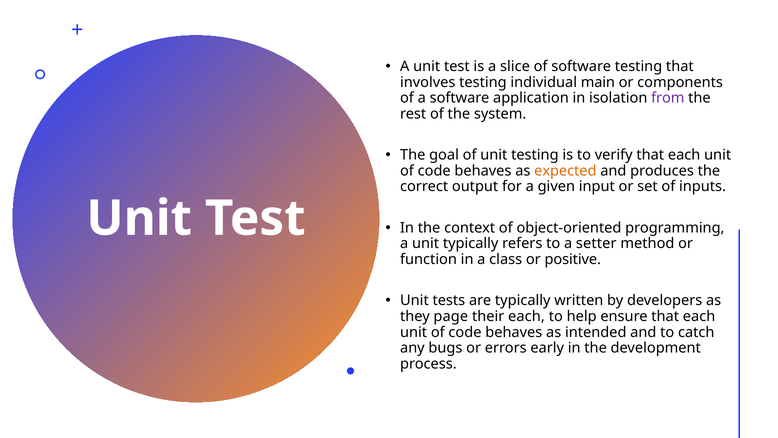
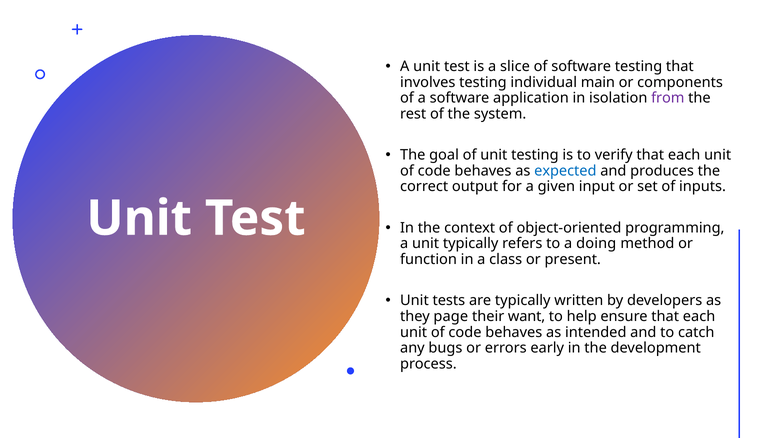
expected colour: orange -> blue (565, 171)
setter: setter -> doing (596, 243)
positive: positive -> present (573, 259)
their each: each -> want (527, 316)
